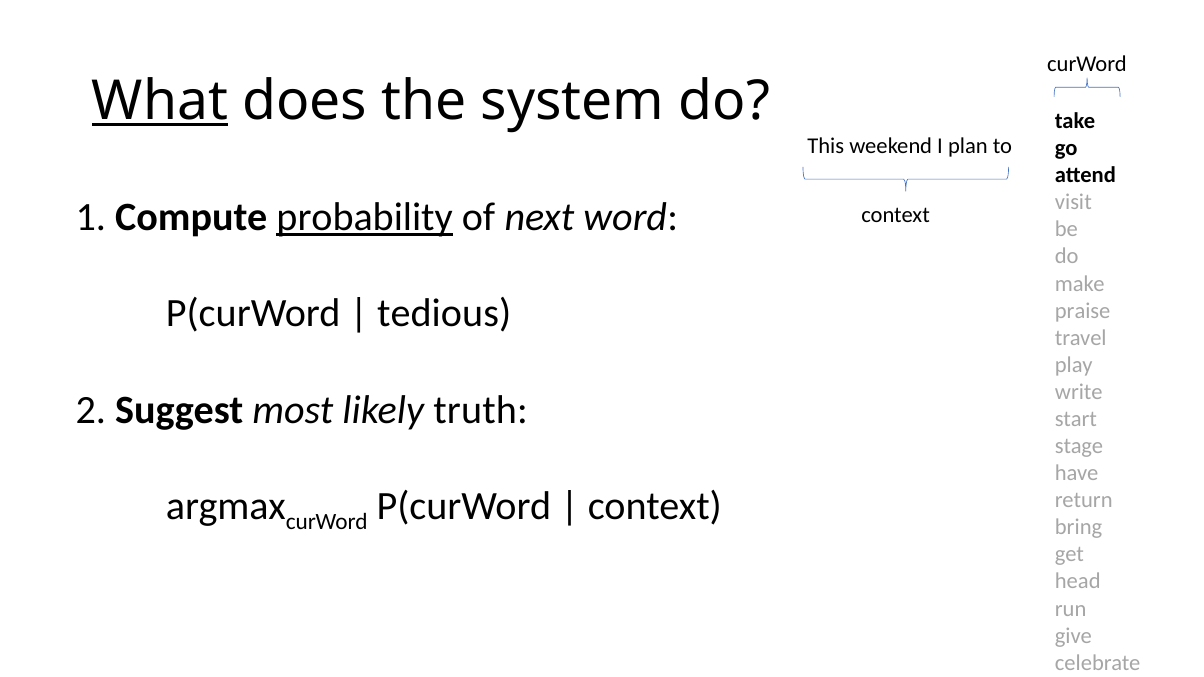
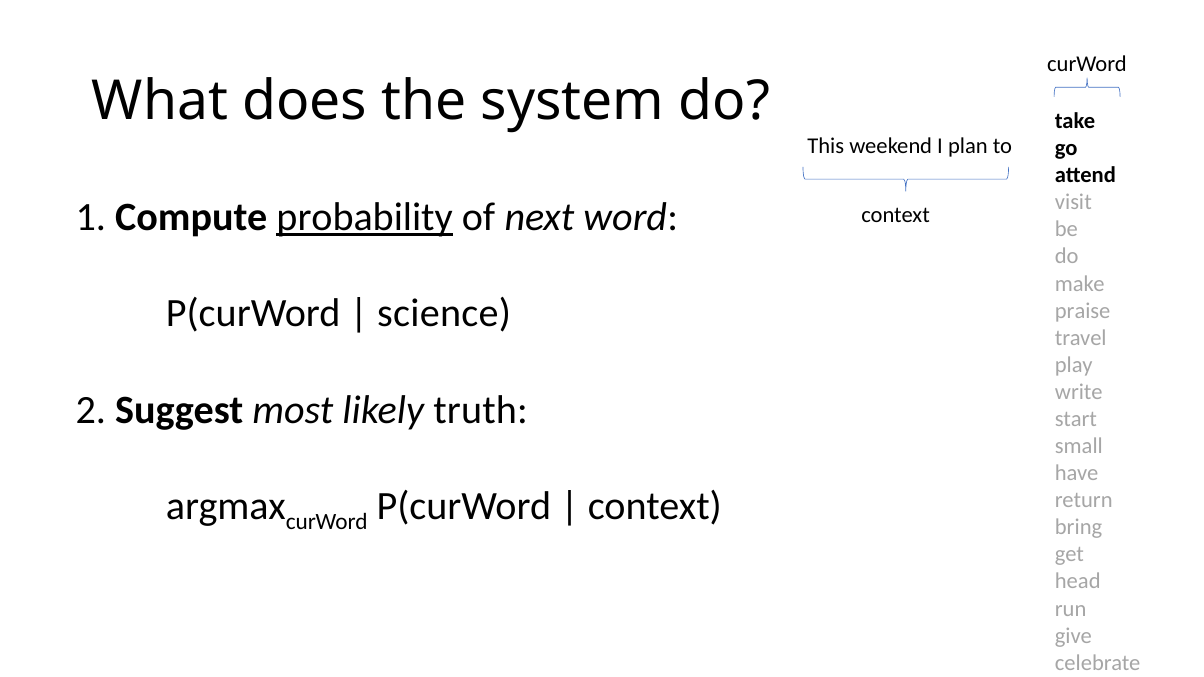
What underline: present -> none (160, 101)
tedious: tedious -> science (444, 314)
stage: stage -> small (1079, 446)
